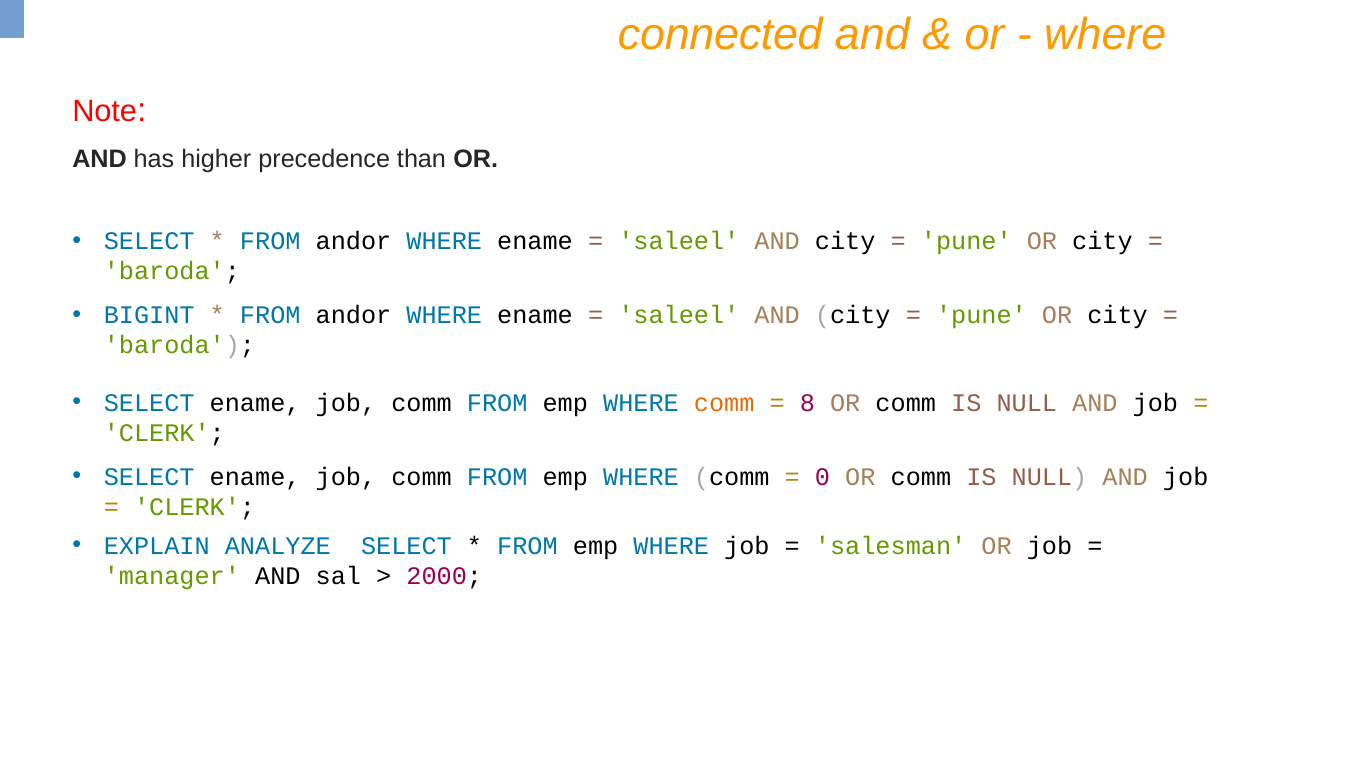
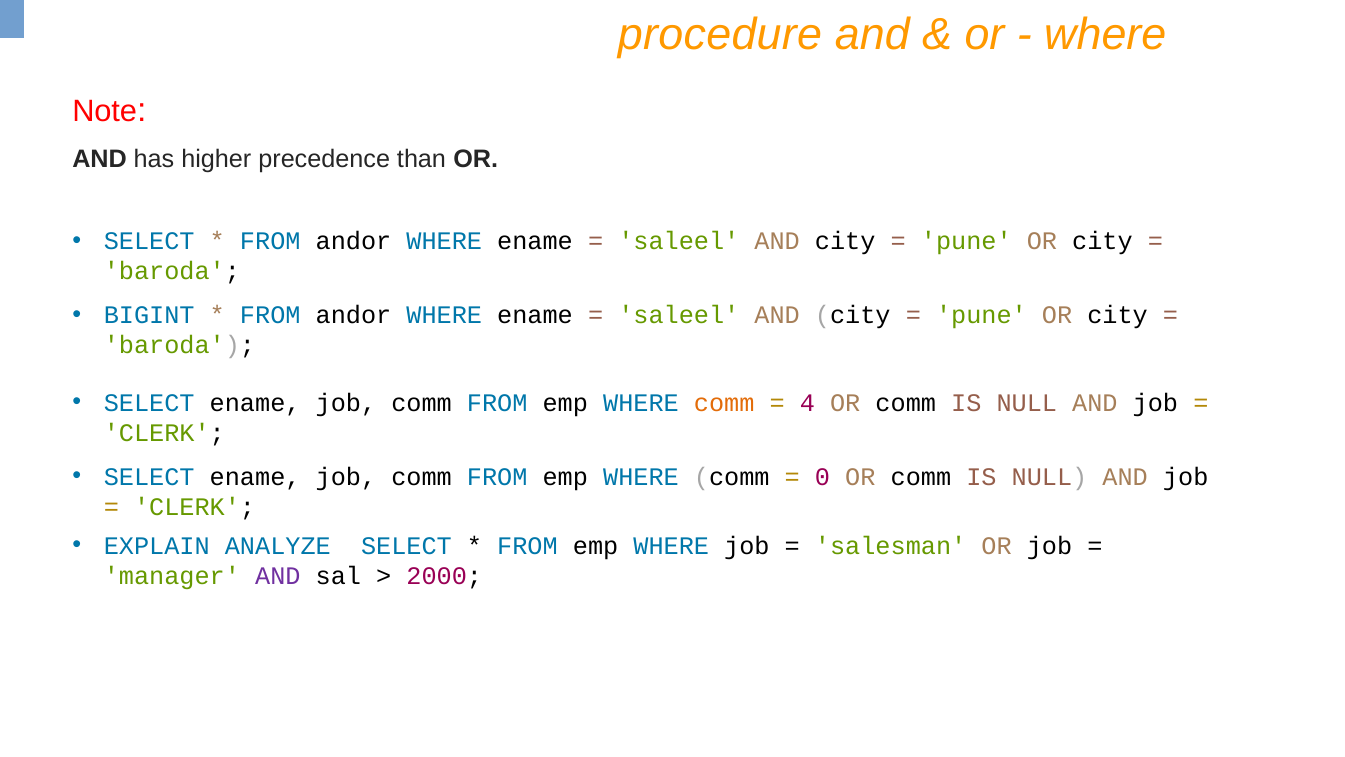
connected: connected -> procedure (720, 35)
8: 8 -> 4 (807, 403)
AND colour: black -> purple (278, 576)
